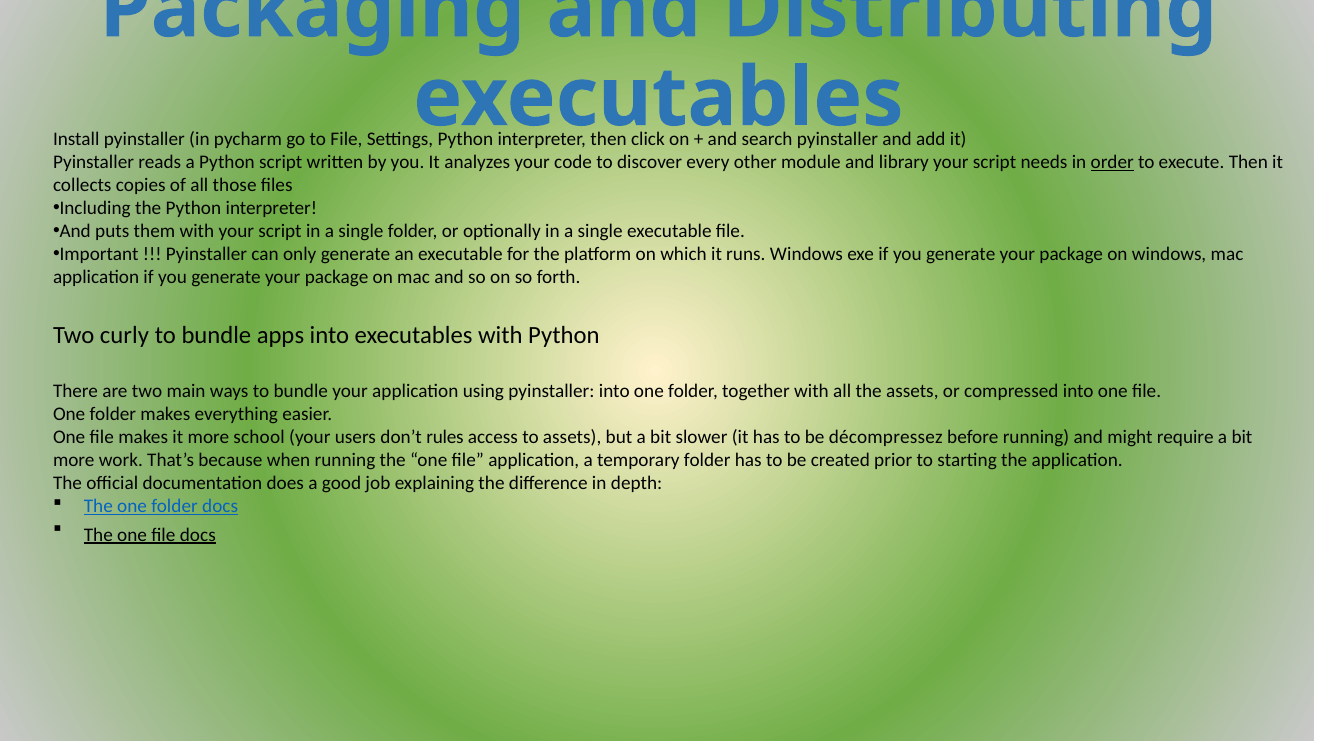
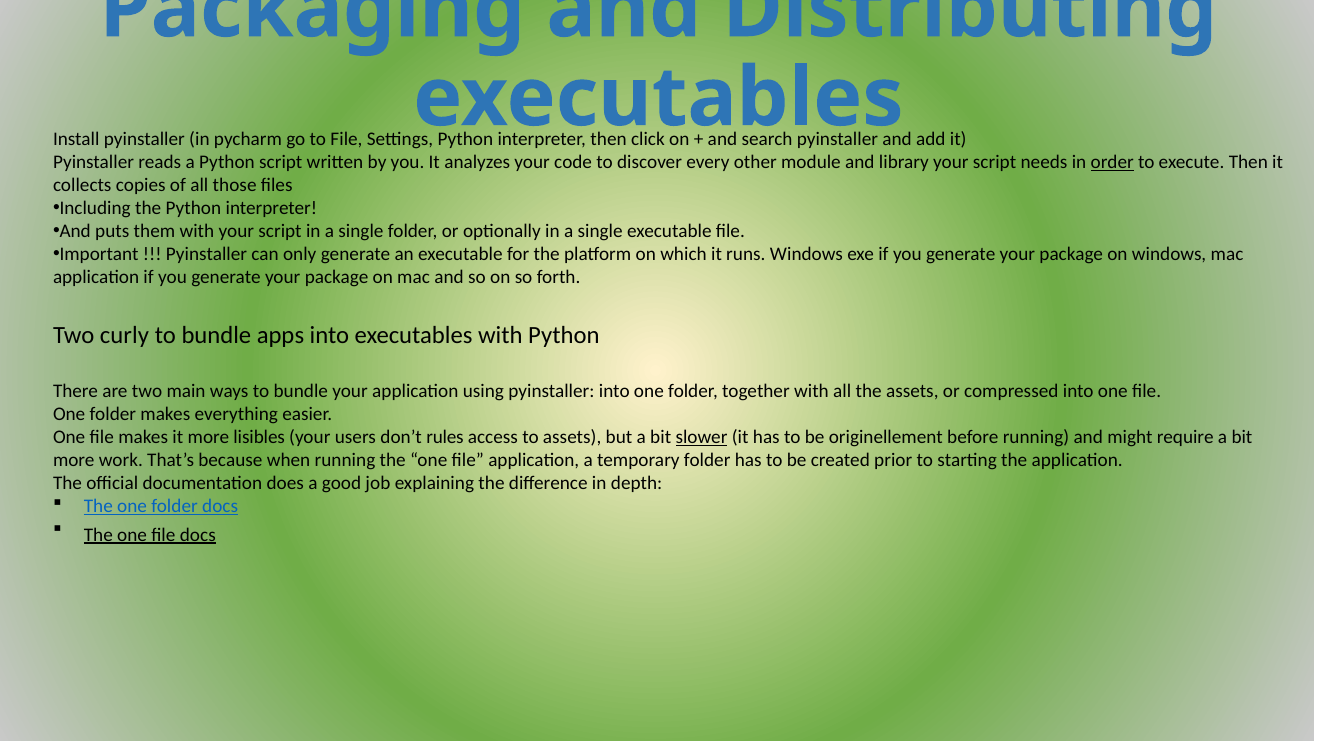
school: school -> lisibles (259, 437)
slower underline: none -> present (701, 437)
décompressez: décompressez -> originellement (886, 437)
